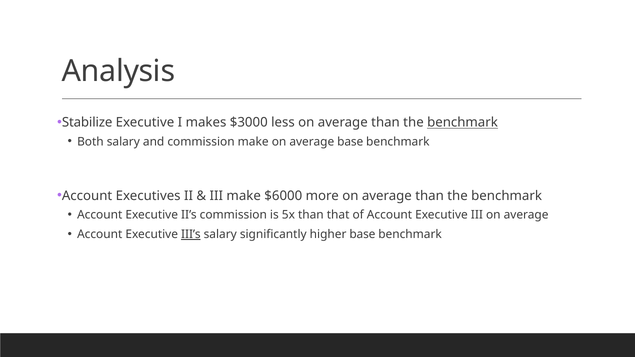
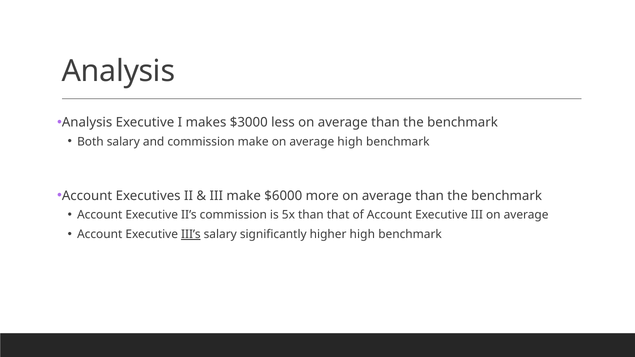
Stabilize: Stabilize -> Analysis (87, 123)
benchmark underline: present -> none (462, 123)
average base: base -> high (350, 142)
higher base: base -> high (362, 235)
